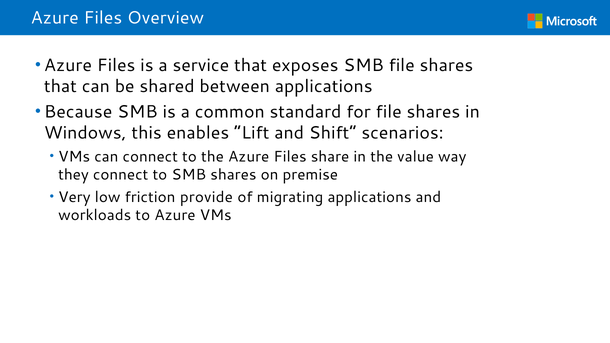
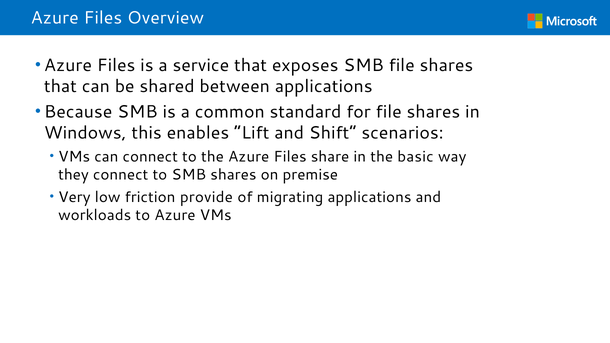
value: value -> basic (415, 157)
